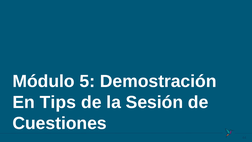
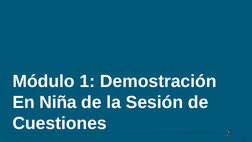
5: 5 -> 1 (87, 81)
Tips: Tips -> Niña (58, 102)
